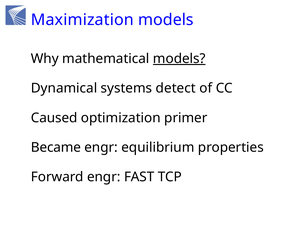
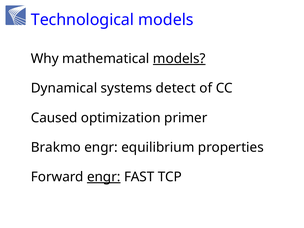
Maximization: Maximization -> Technological (82, 20)
Became: Became -> Brakmo (56, 147)
engr underline: none -> present (104, 177)
